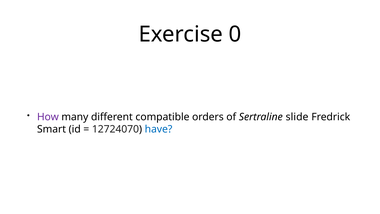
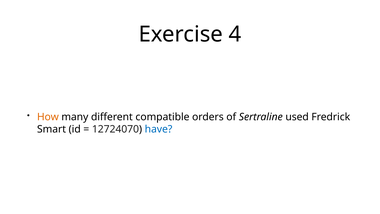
0: 0 -> 4 (235, 34)
How colour: purple -> orange (48, 117)
slide: slide -> used (297, 117)
